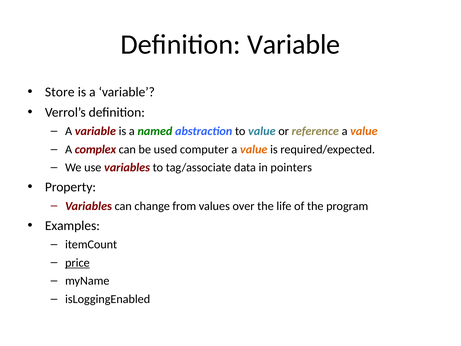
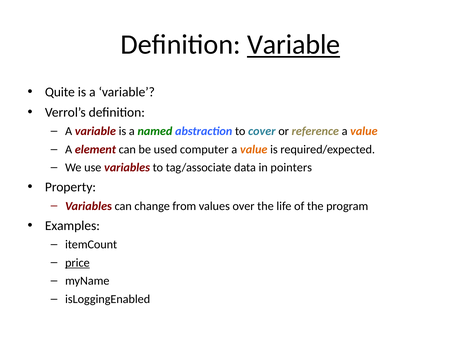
Variable underline: none -> present (294, 45)
Store: Store -> Quite (60, 92)
to value: value -> cover (262, 131)
complex: complex -> element (95, 149)
